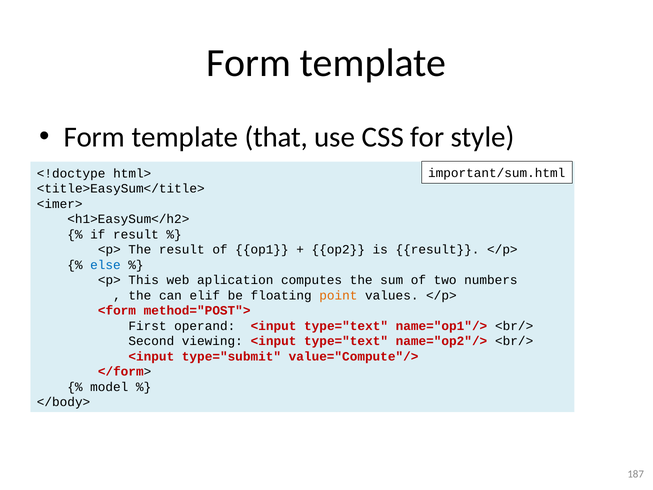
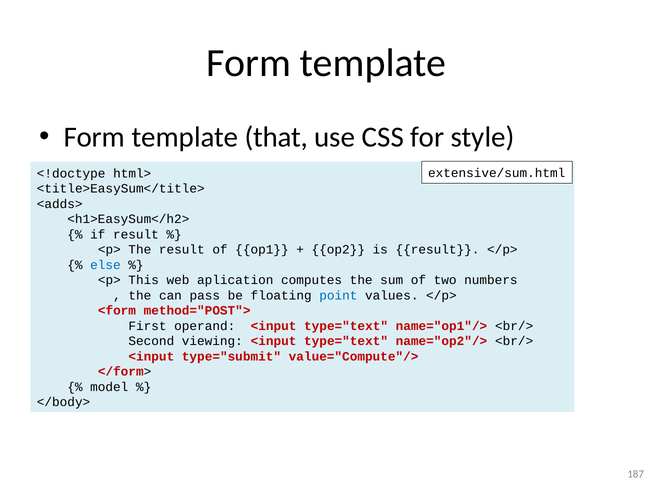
important/sum.html: important/sum.html -> extensive/sum.html (497, 173)
<imer>: <imer> -> <adds> (60, 204)
elif: elif -> pass (205, 295)
point colour: orange -> blue (338, 295)
